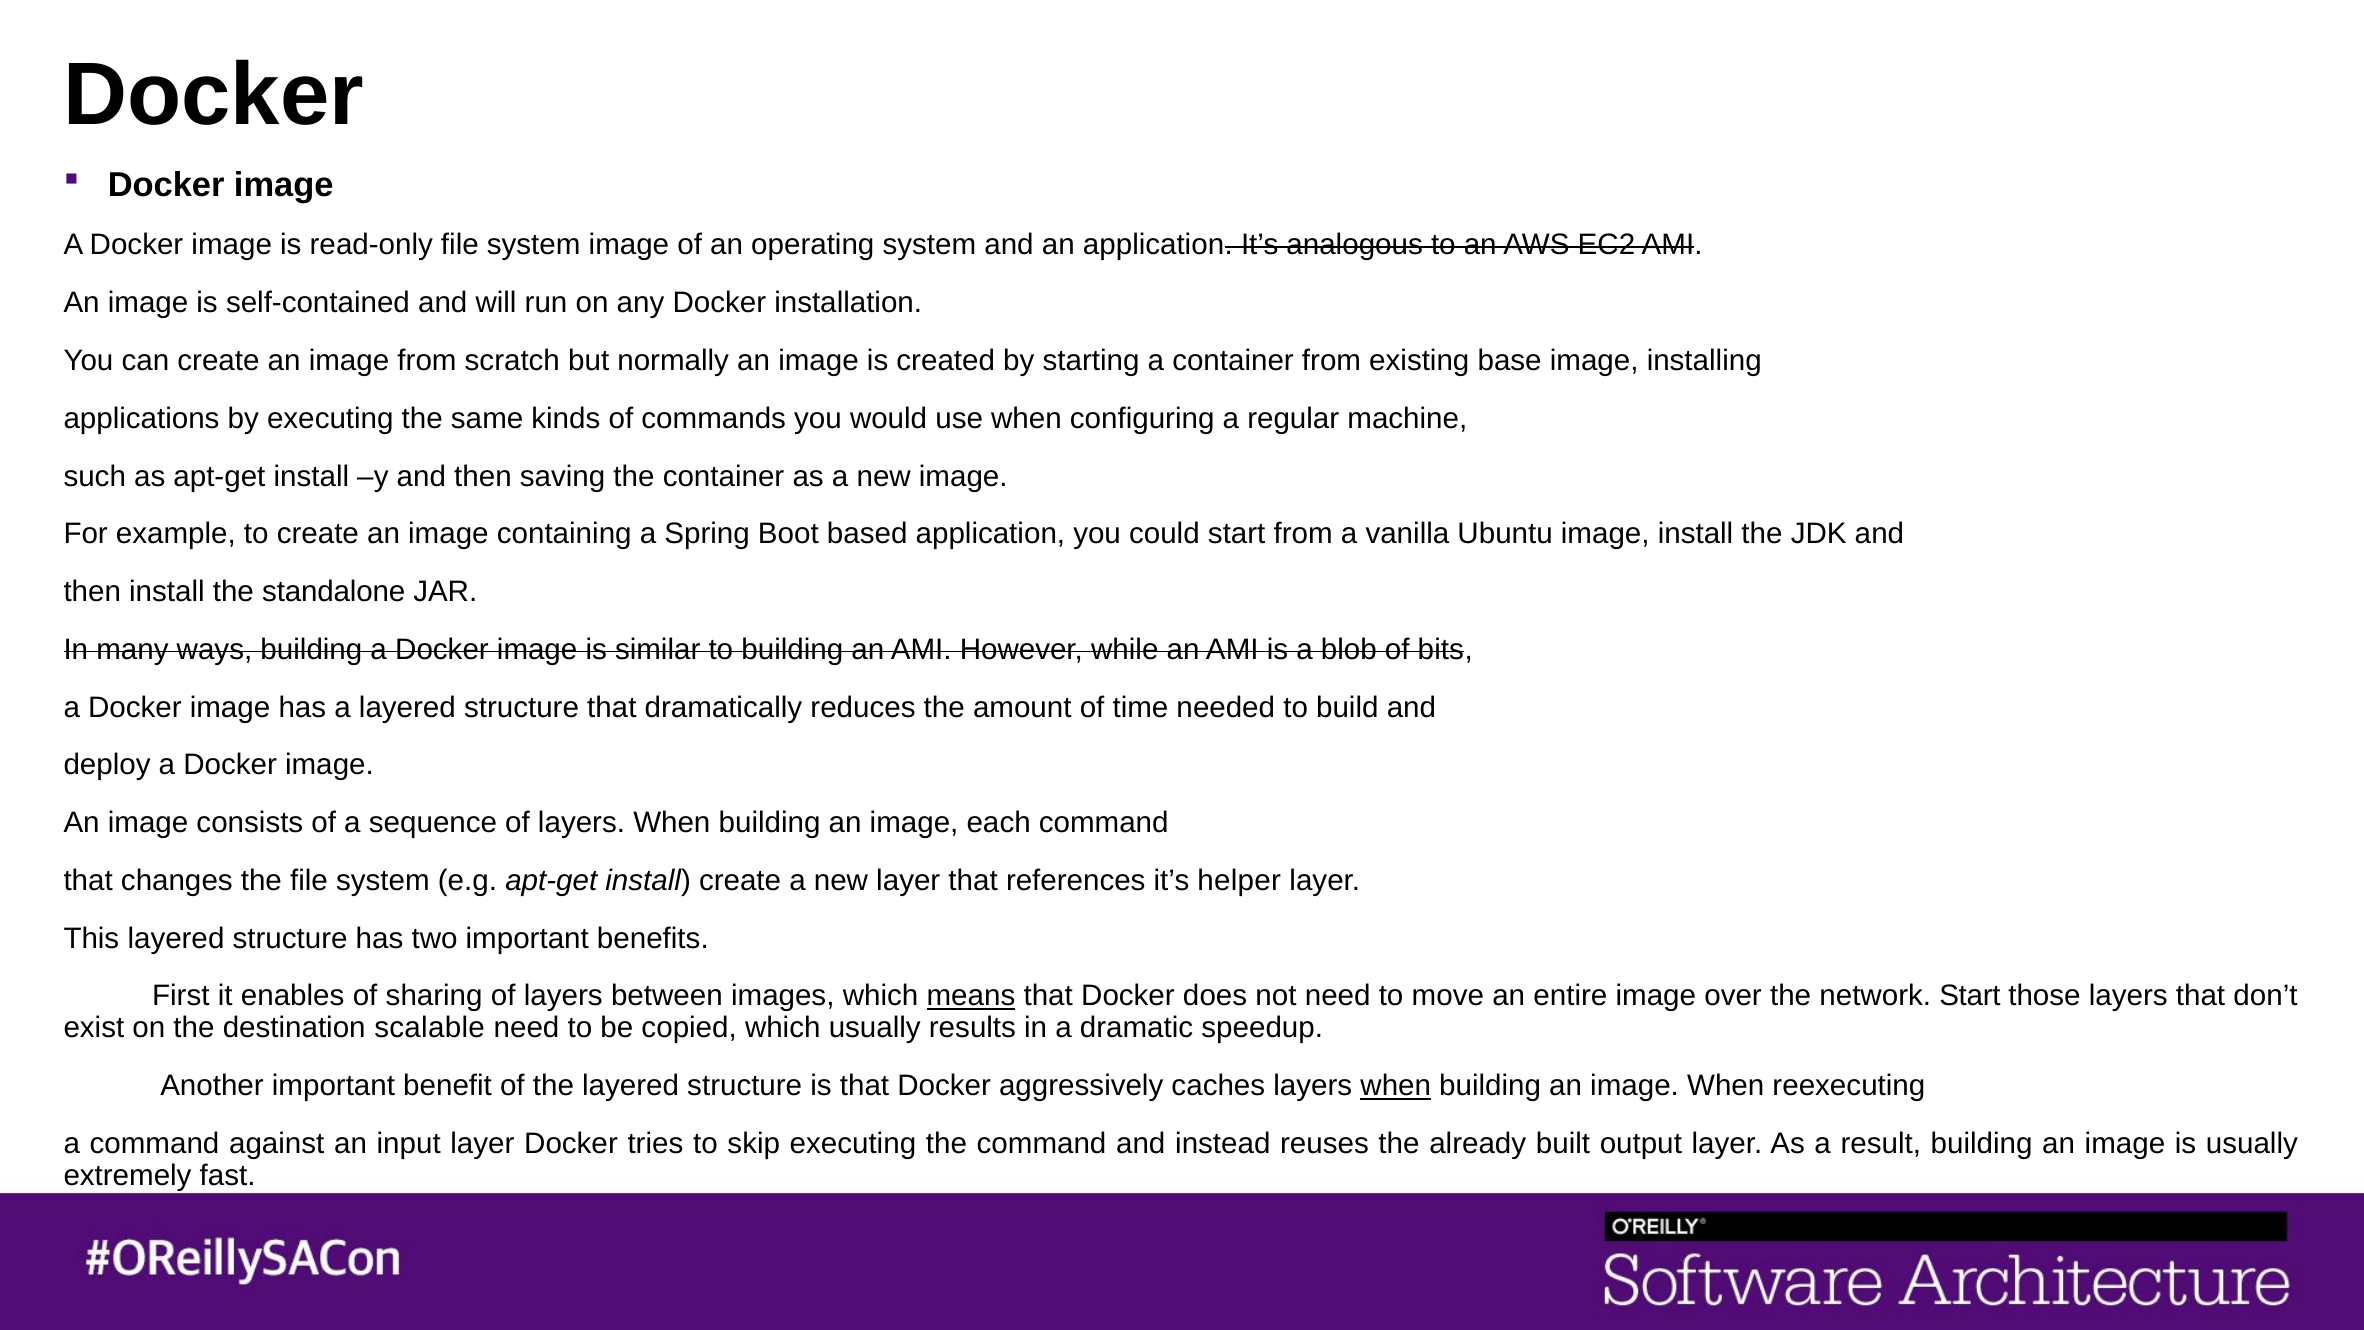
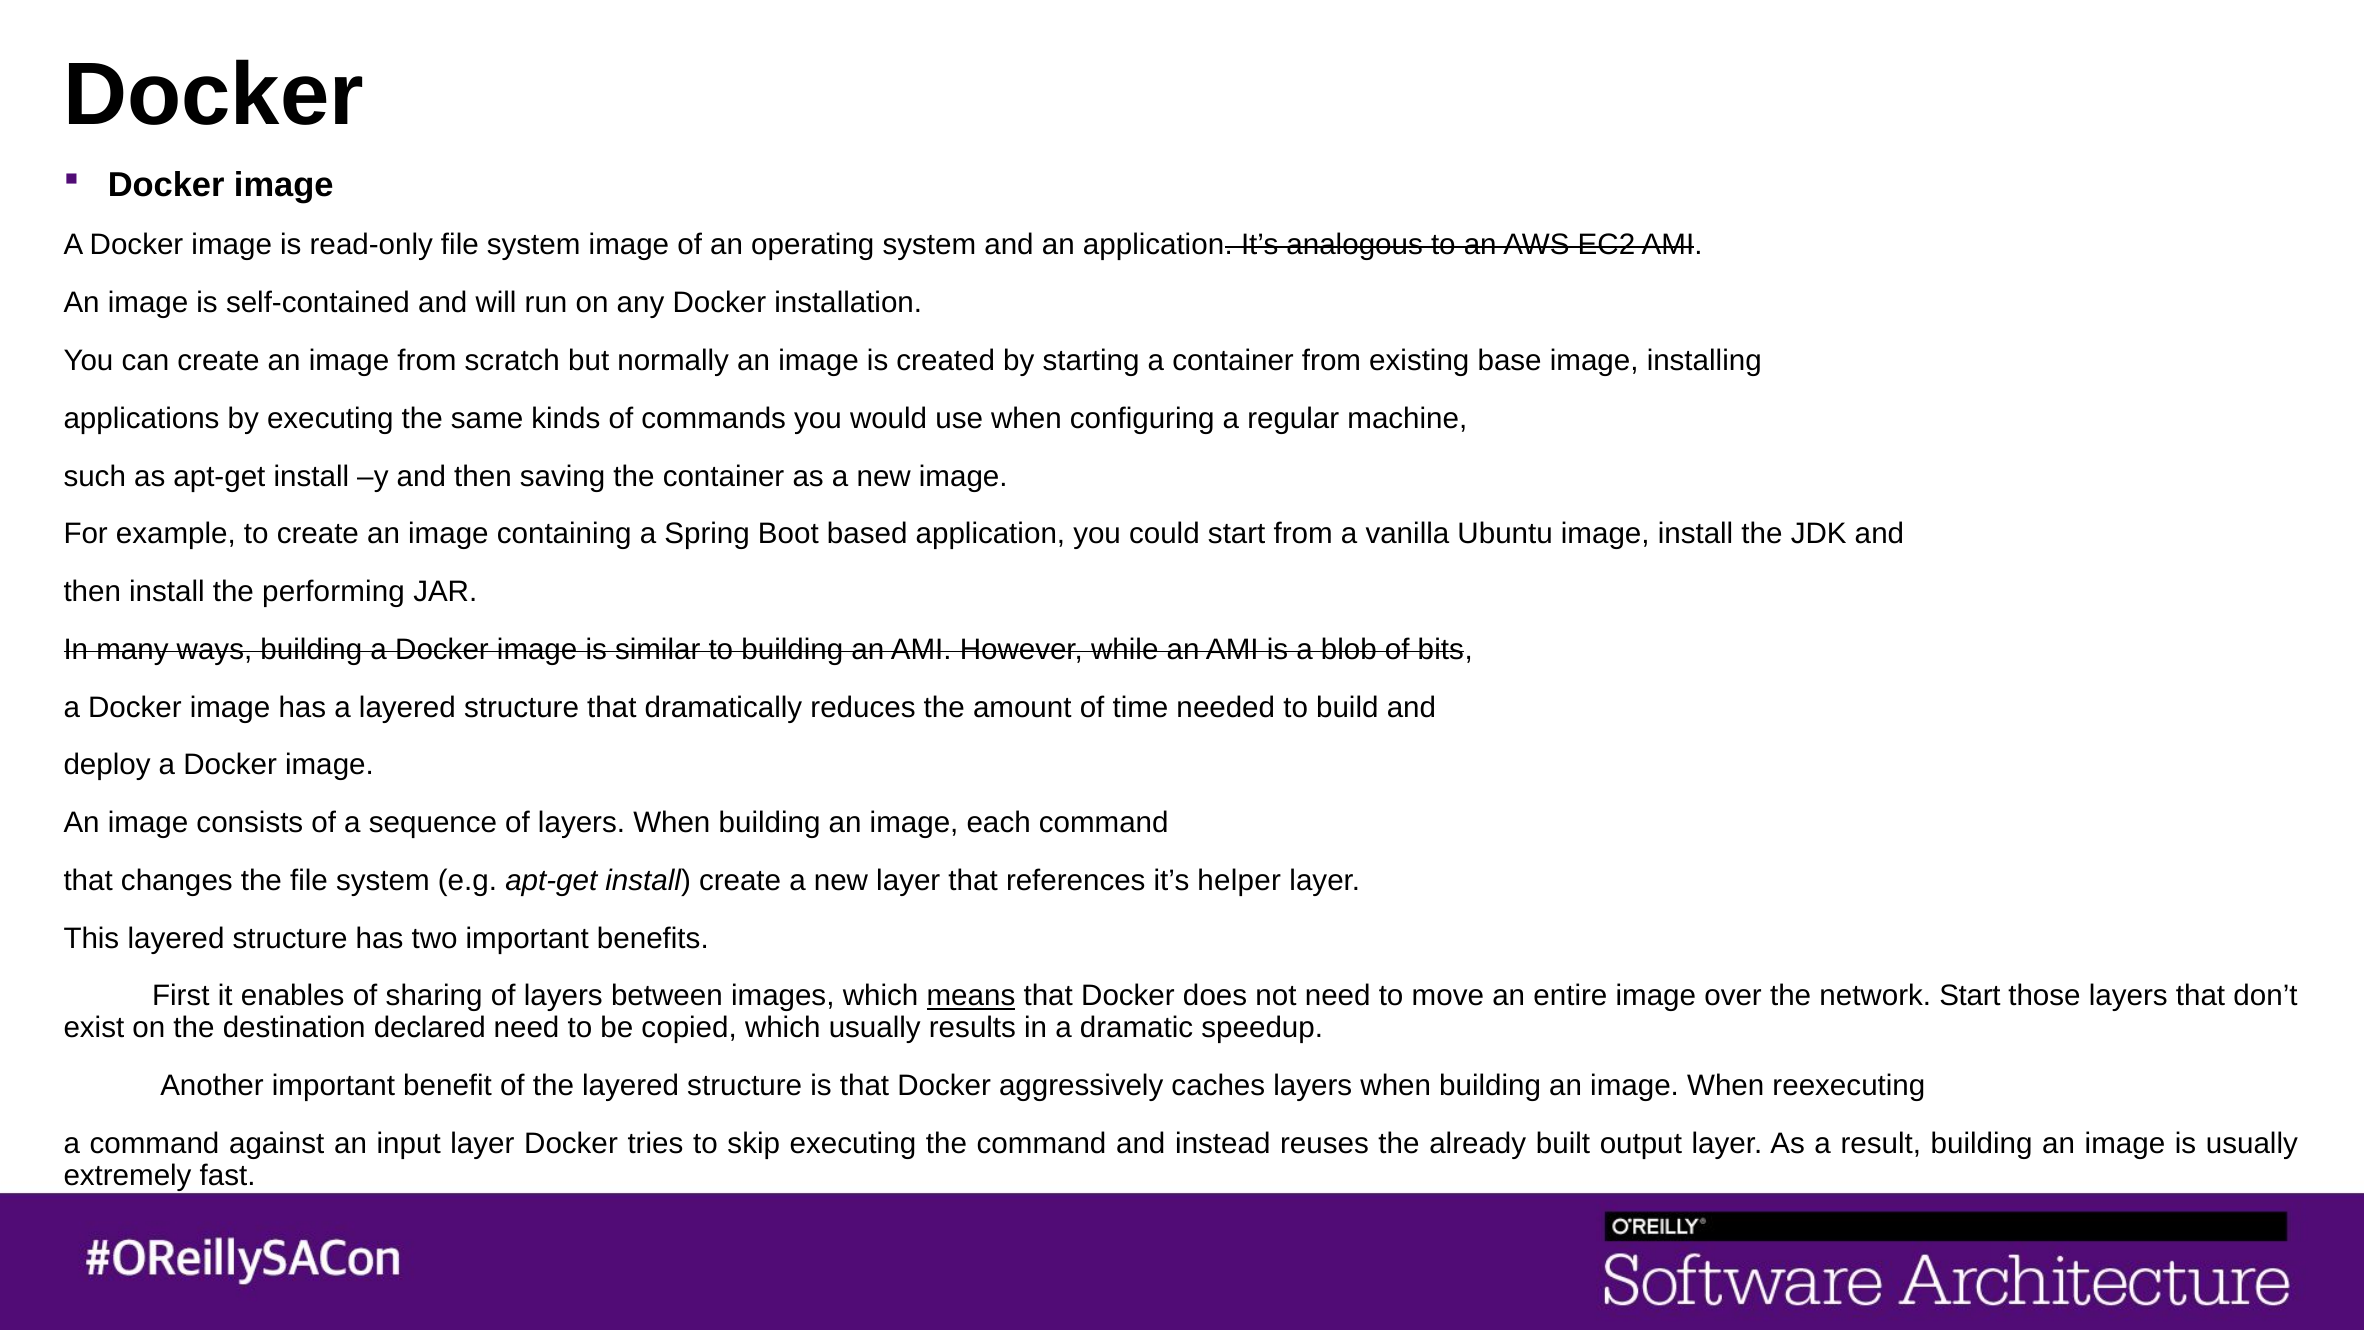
standalone: standalone -> performing (334, 592)
scalable: scalable -> declared (430, 1028)
when underline: present -> none (1396, 1086)
